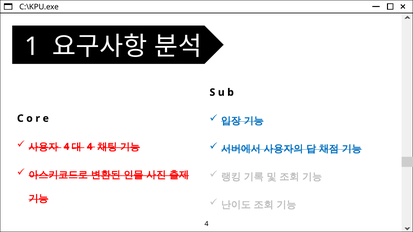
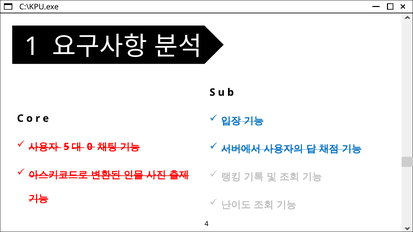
4: 4 -> 5 (66, 147)
4: 4 -> 0 (90, 147)
